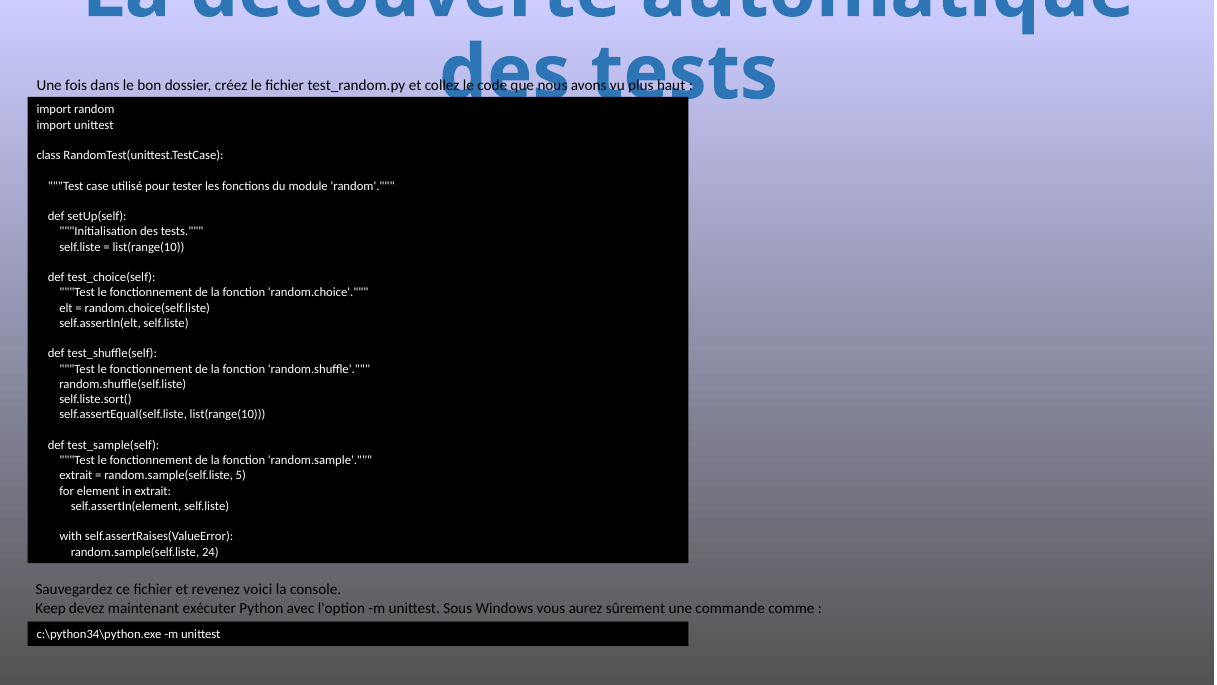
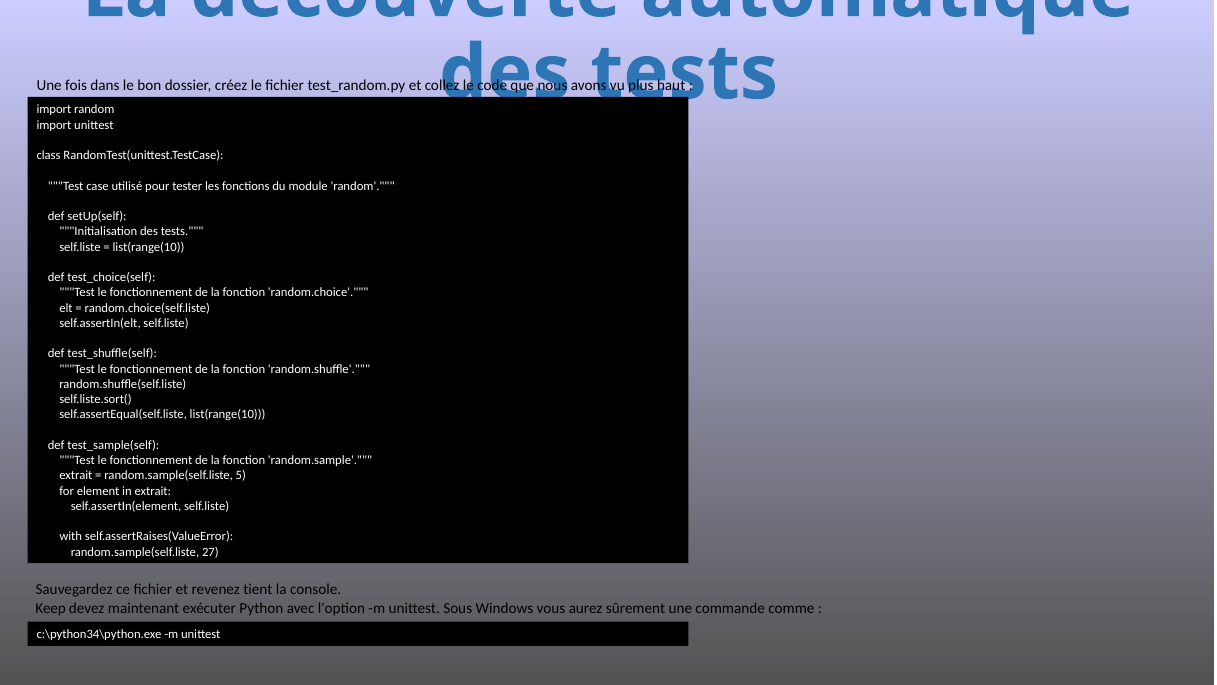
24: 24 -> 27 (210, 552)
voici: voici -> tient (258, 589)
